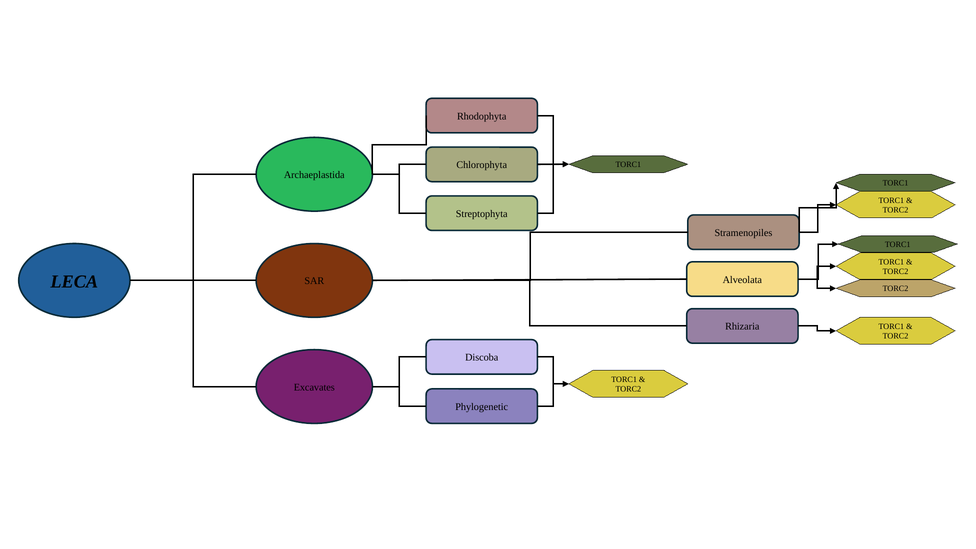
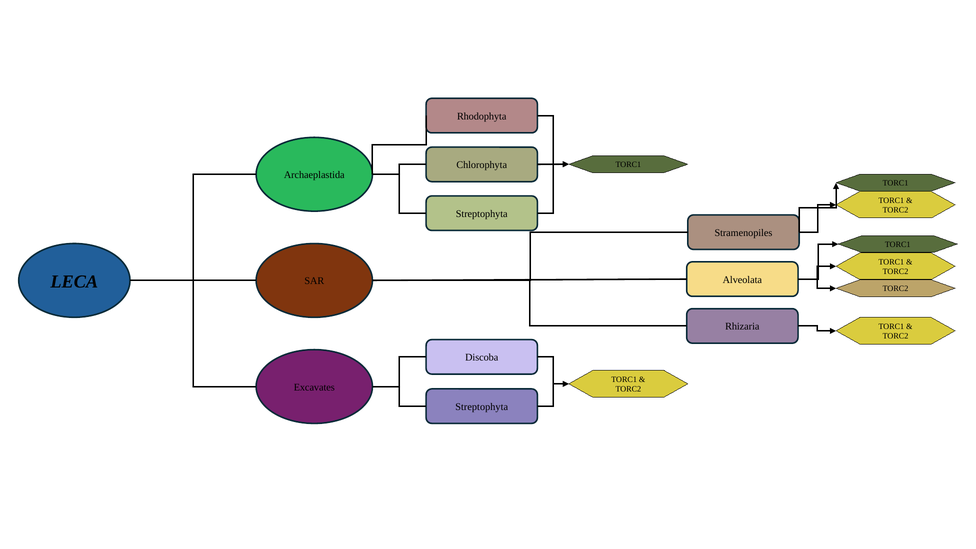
Phylogenetic: Phylogenetic -> Streptophyta (482, 407)
